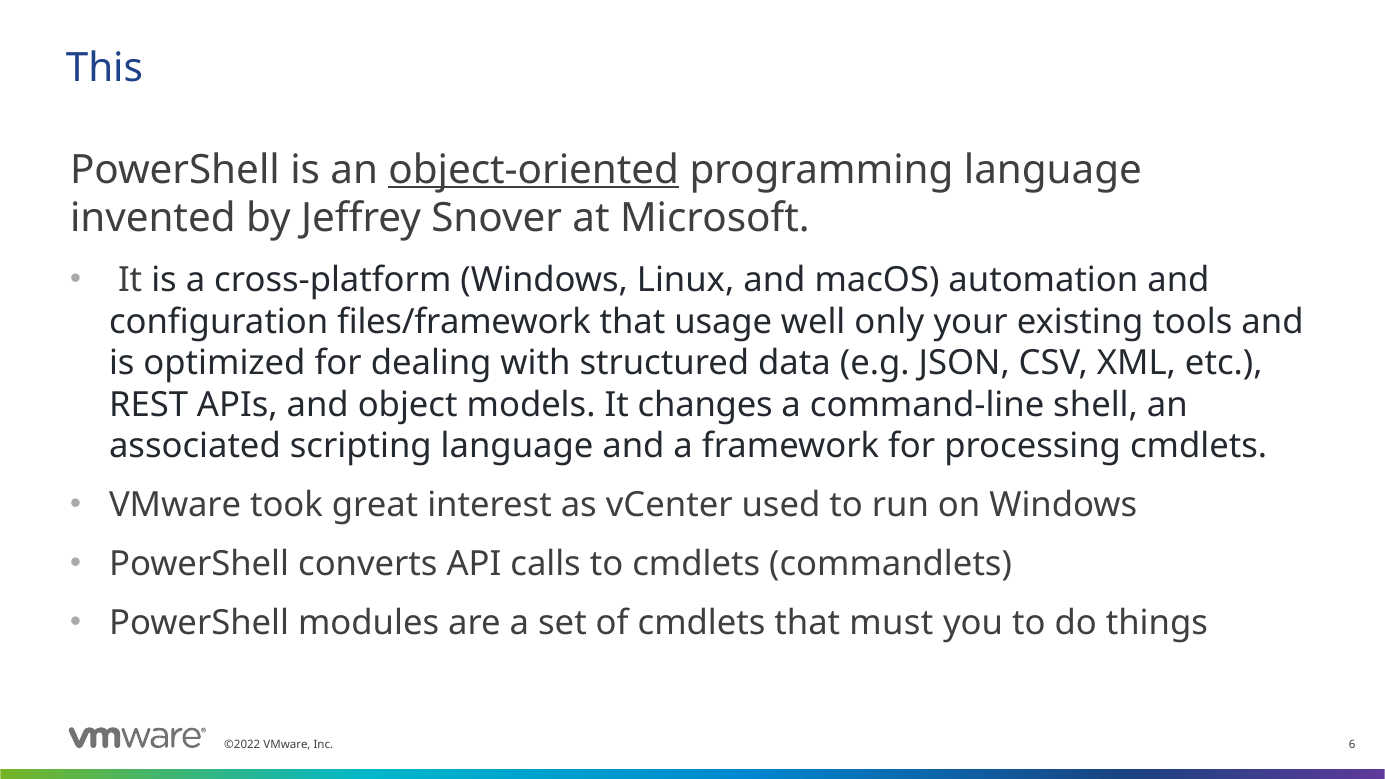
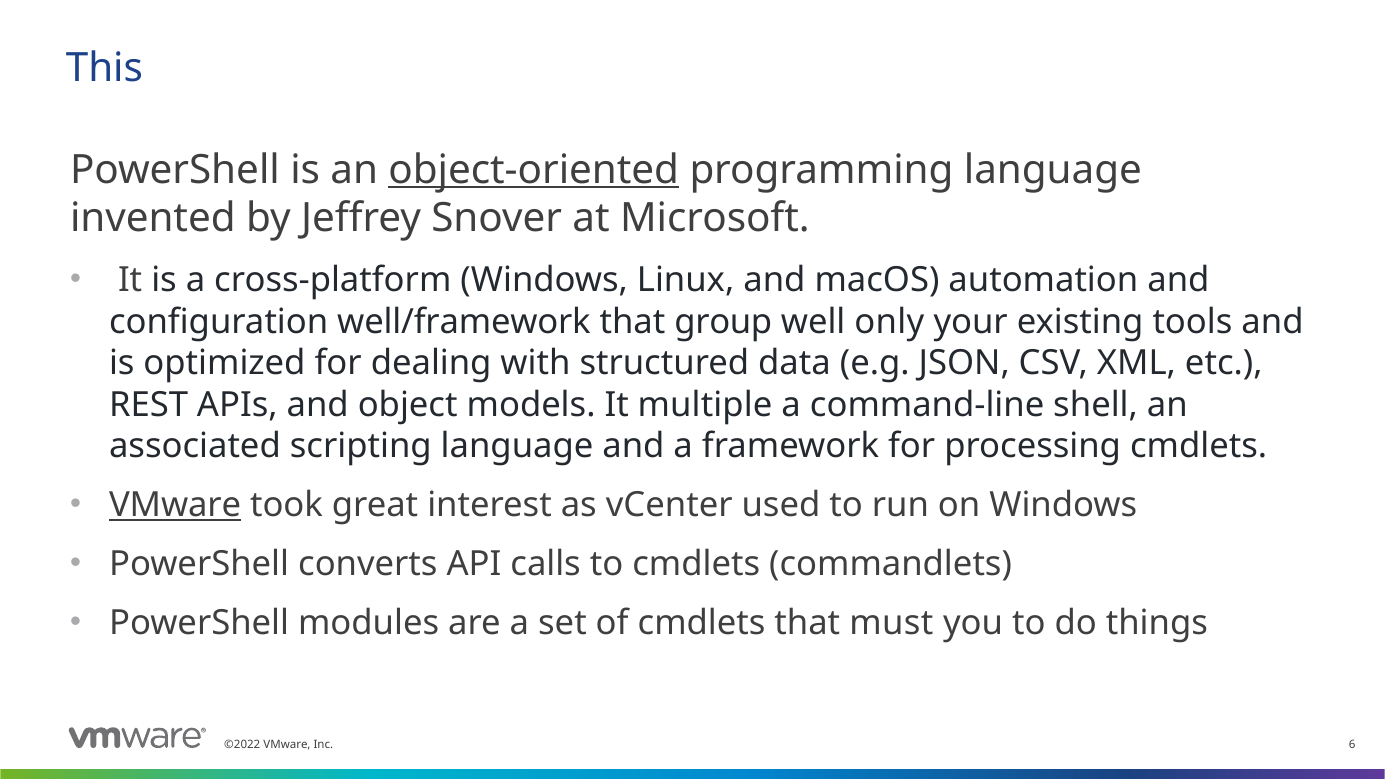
files/framework: files/framework -> well/framework (464, 322)
usage: usage -> group (723, 322)
changes: changes -> multiple (705, 405)
VMware underline: none -> present (175, 506)
